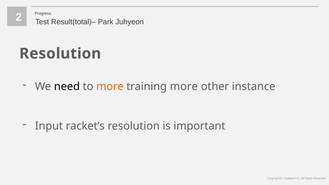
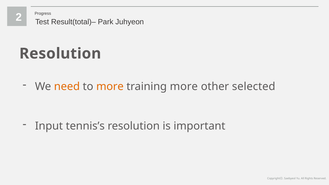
need colour: black -> orange (67, 87)
instance: instance -> selected (254, 87)
racket’s: racket’s -> tennis’s (85, 126)
